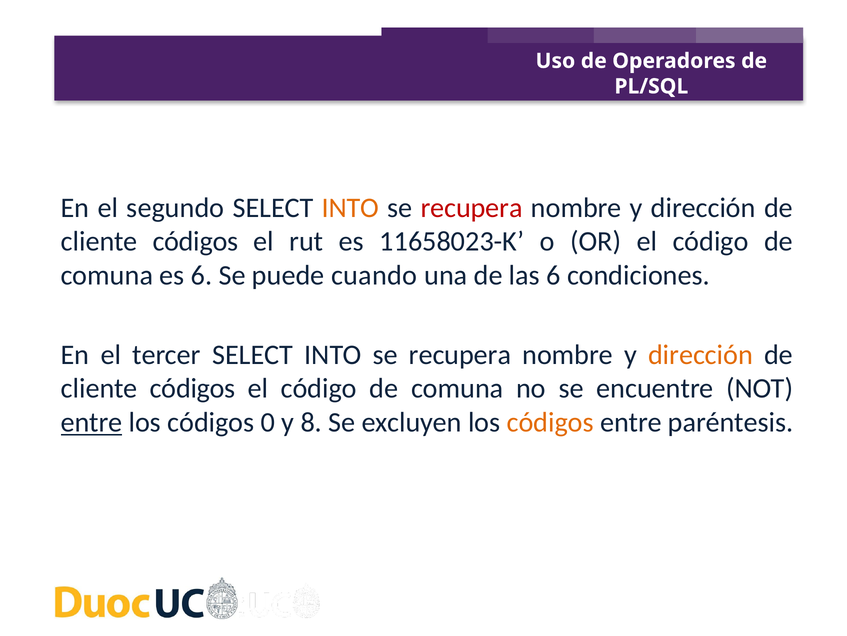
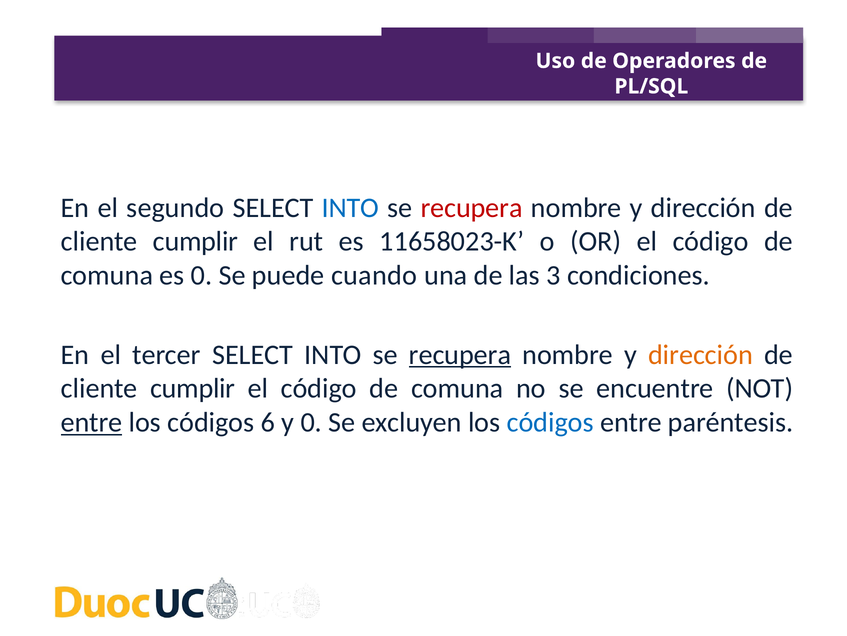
INTO colour: orange -> blue (350, 207)
códigos: códigos -> cumplir (195, 241)
es 6: 6 -> 0 (202, 275)
las 6: 6 -> 3 (553, 275)
recupera underline: none -> present (460, 354)
códigos: códigos -> cumplir (193, 388)
0: 0 -> 6 (268, 422)
y 8: 8 -> 0 (311, 422)
códigos colour: orange -> blue (550, 422)
